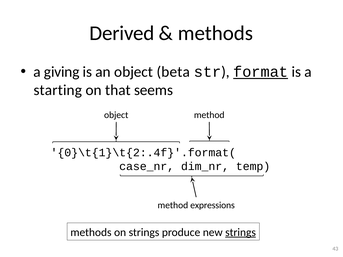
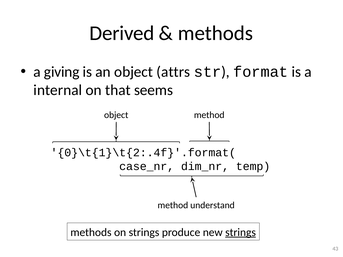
beta: beta -> attrs (173, 72)
format underline: present -> none (261, 72)
starting: starting -> internal (58, 90)
expressions: expressions -> understand (212, 205)
